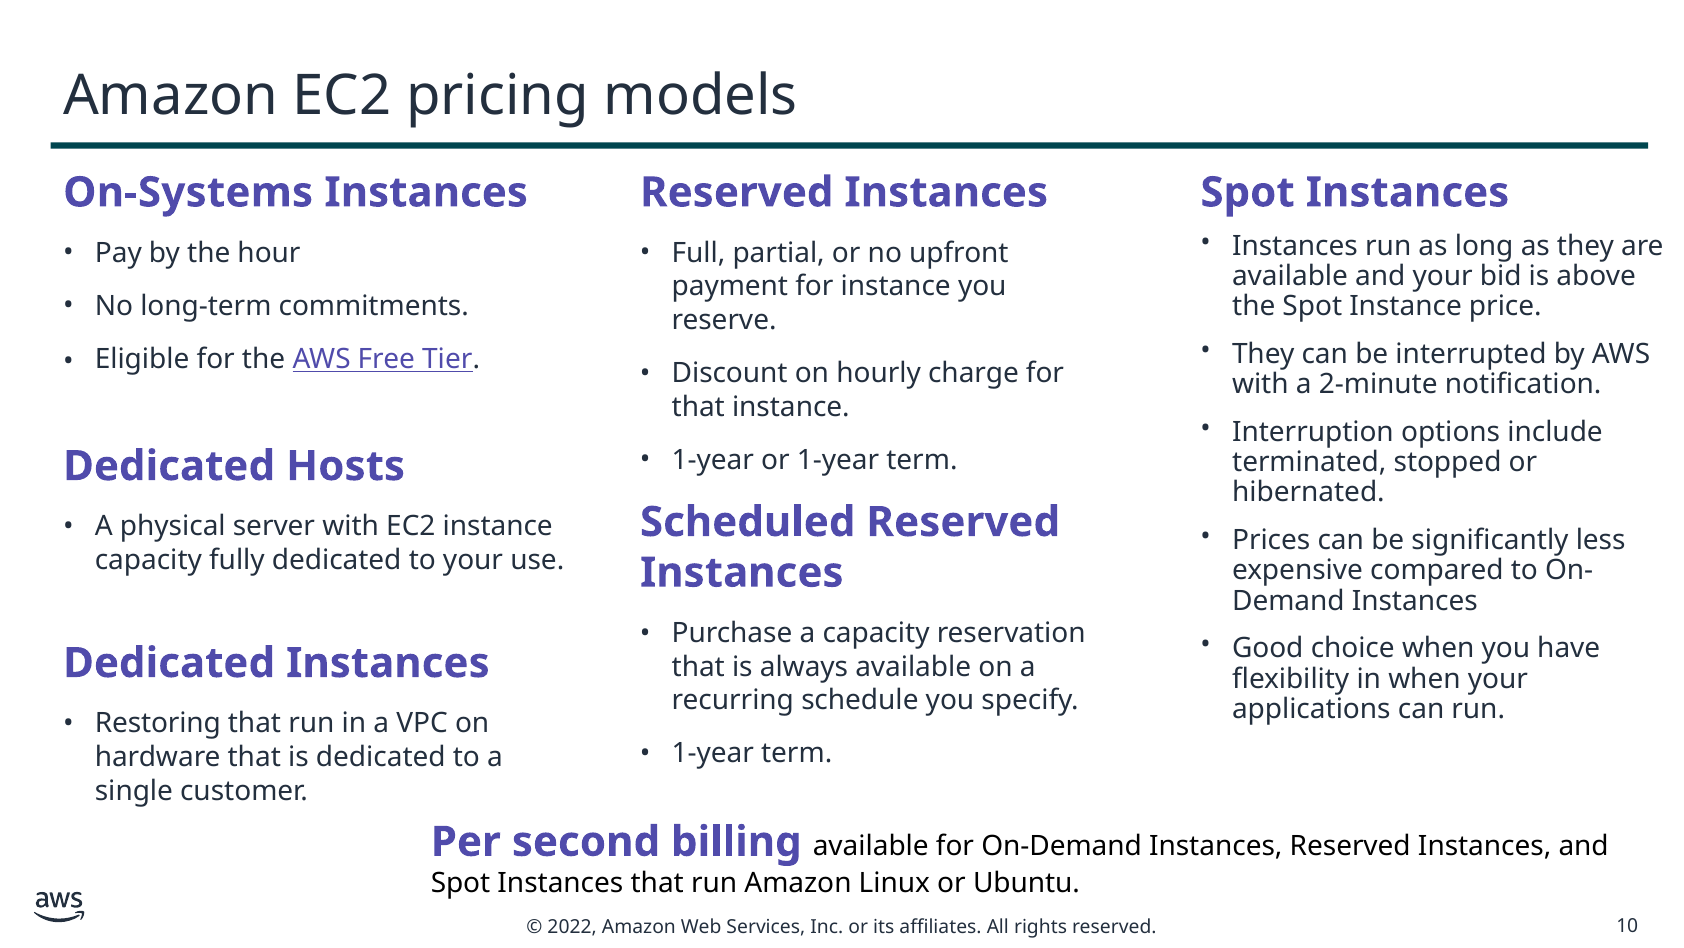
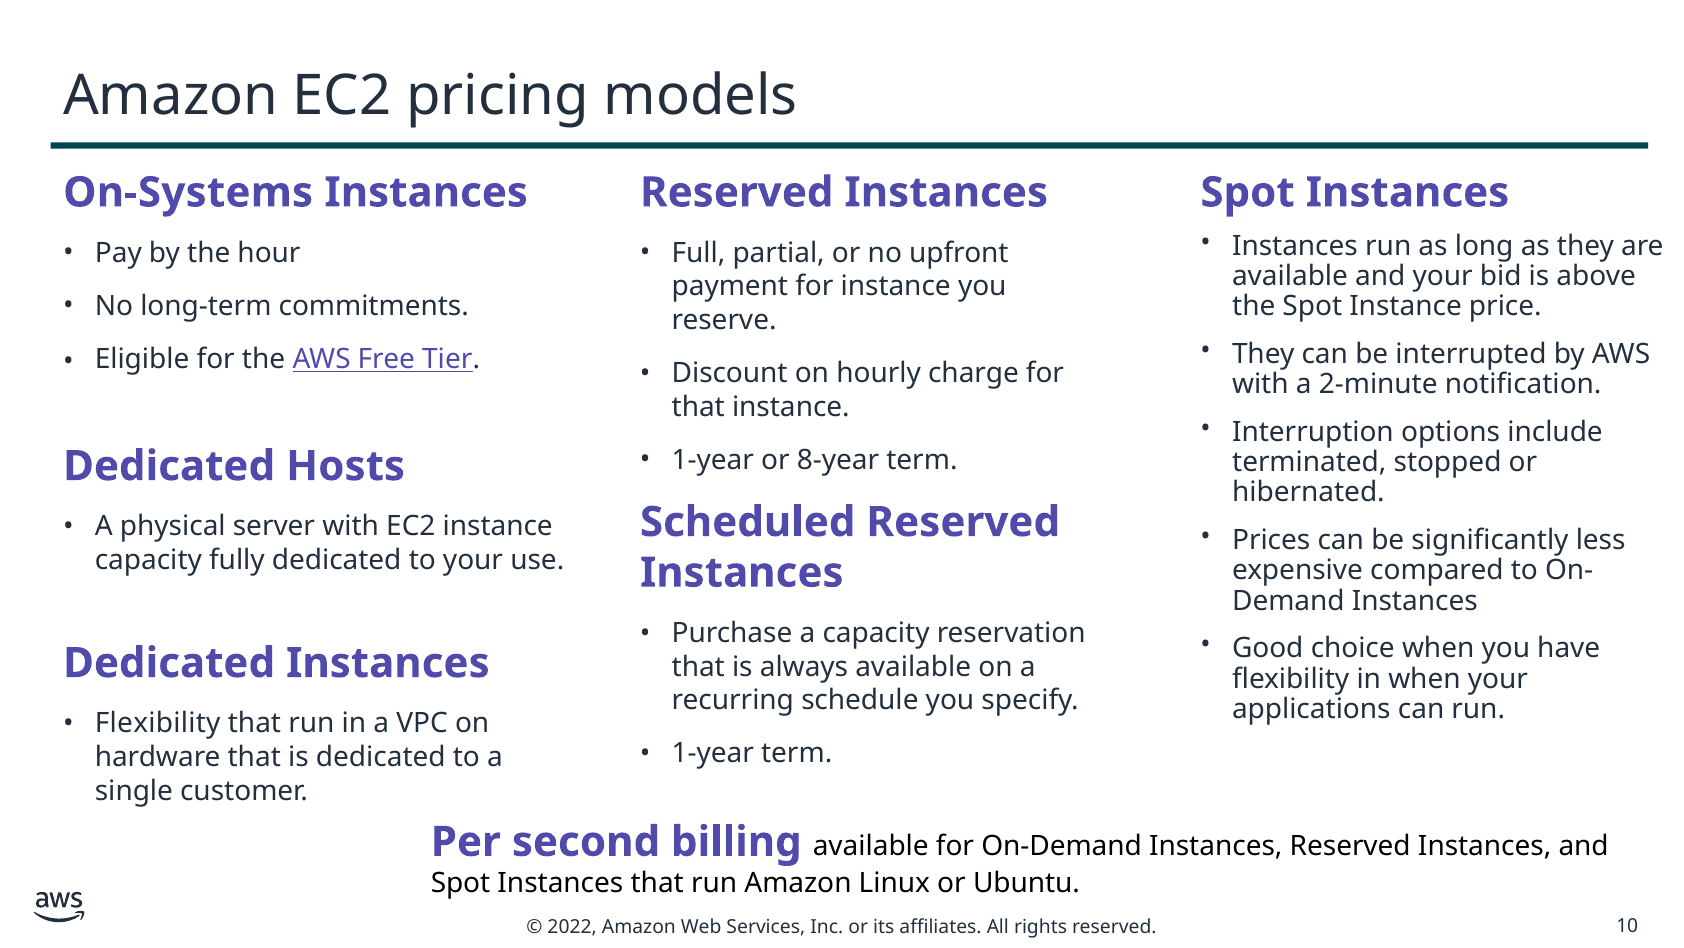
or 1-year: 1-year -> 8-year (838, 459)
Restoring: Restoring -> Flexibility (158, 723)
